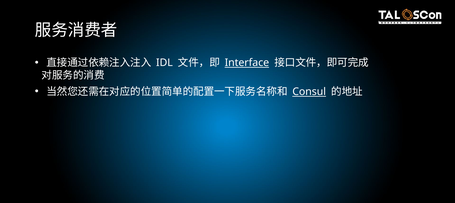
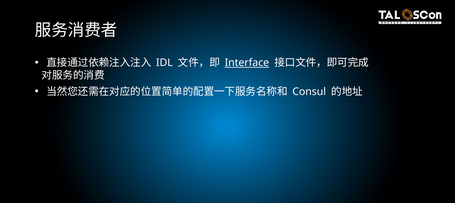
Consul underline: present -> none (309, 92)
